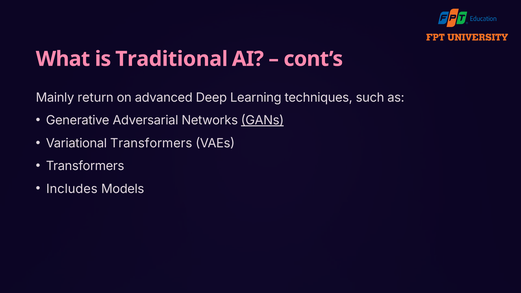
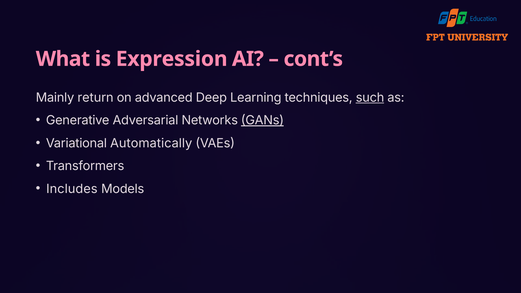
Traditional: Traditional -> Expression (172, 59)
such underline: none -> present (370, 98)
Variational Transformers: Transformers -> Automatically (151, 143)
